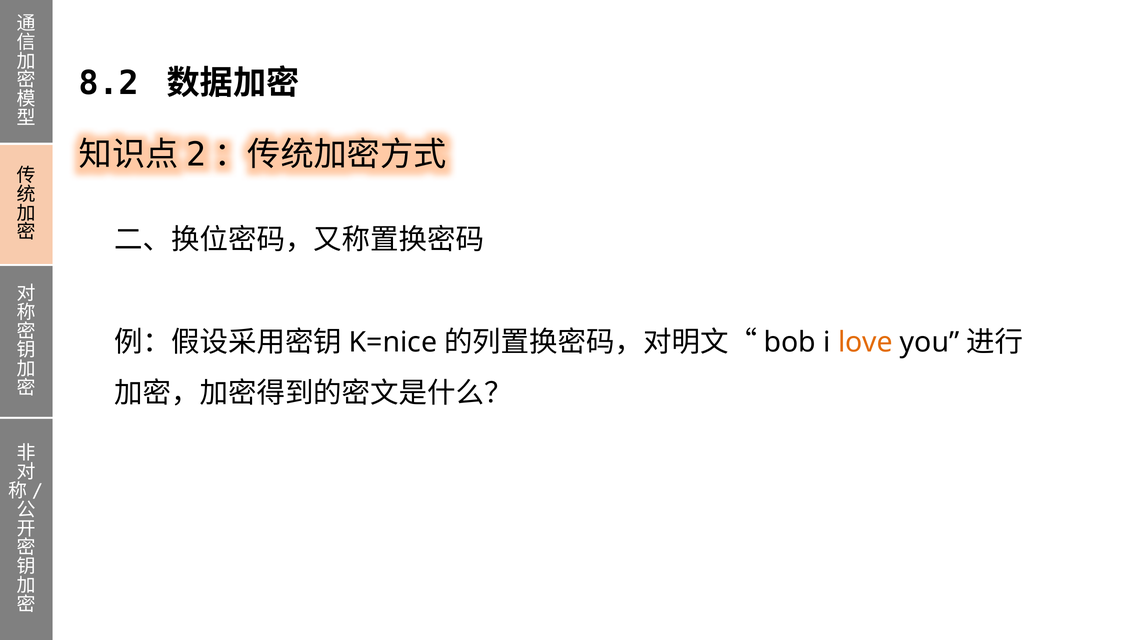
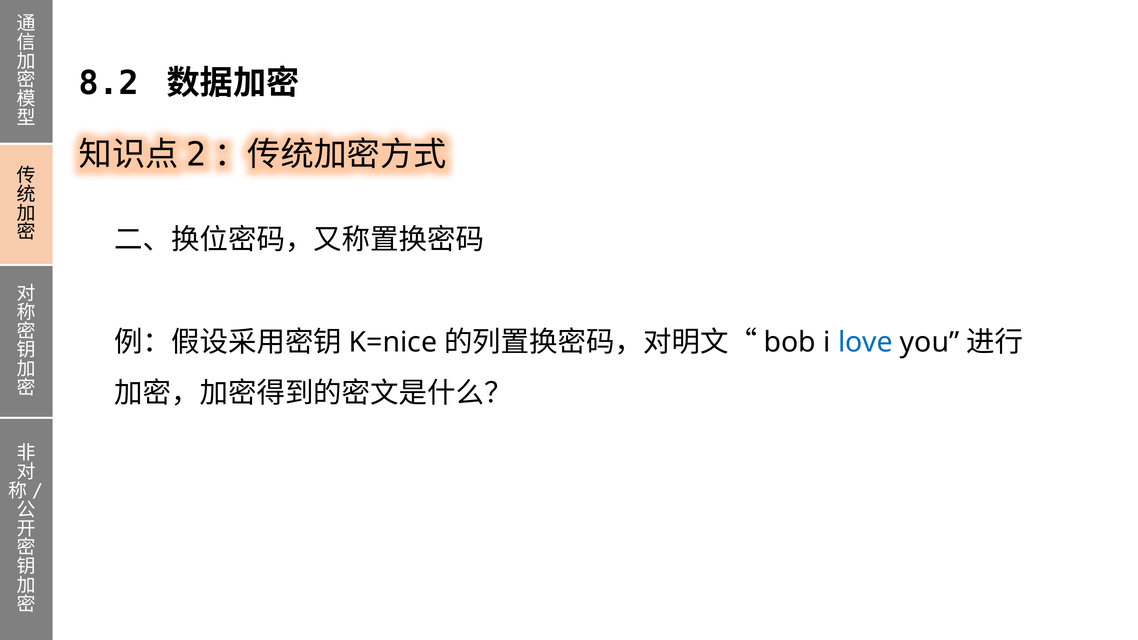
love colour: orange -> blue (865, 342)
